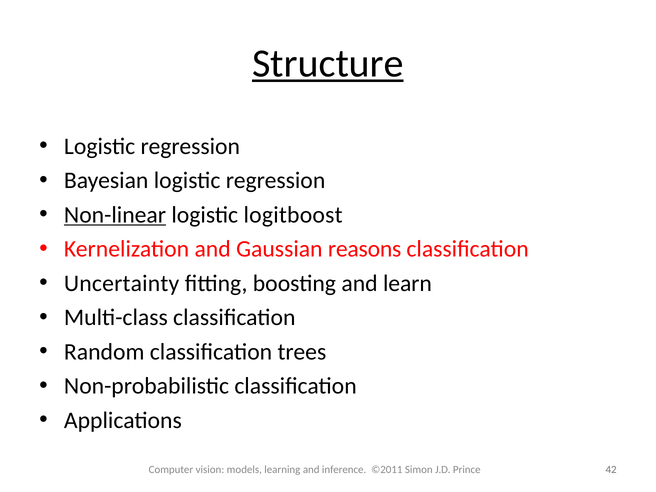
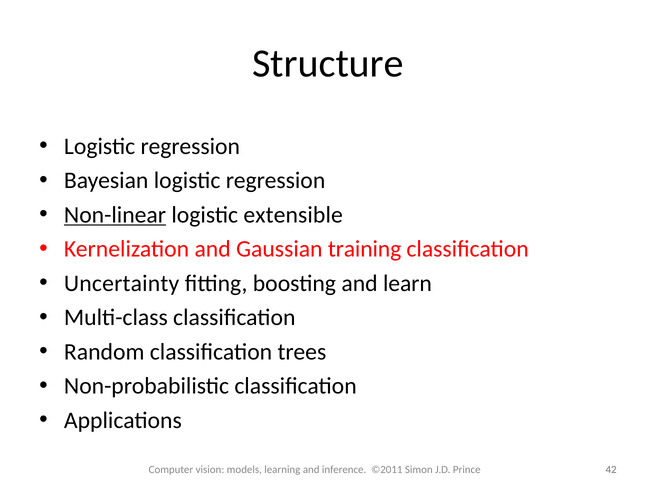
Structure underline: present -> none (328, 64)
logitboost: logitboost -> extensible (293, 215)
reasons: reasons -> training (365, 249)
